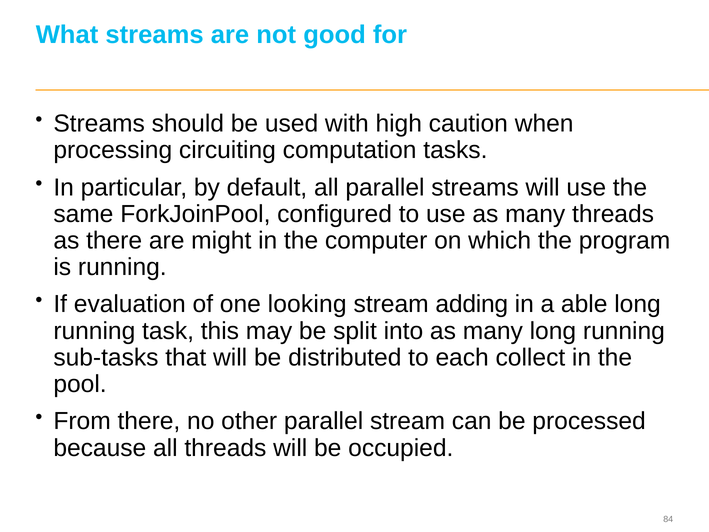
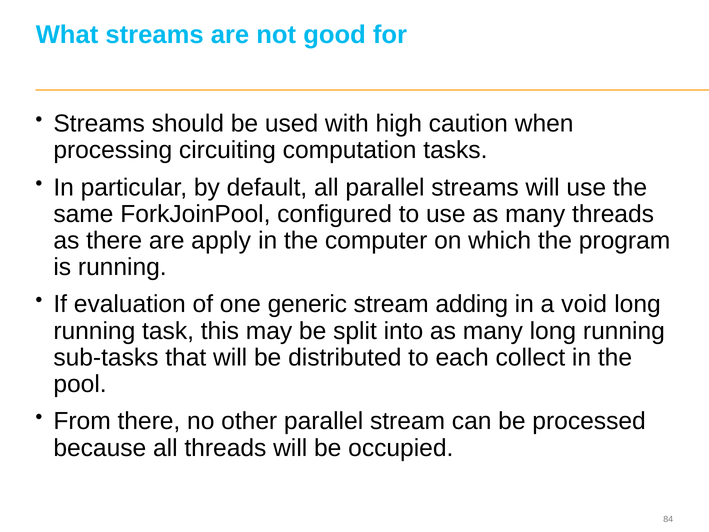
might: might -> apply (221, 240)
looking: looking -> generic (307, 304)
able: able -> void (584, 304)
